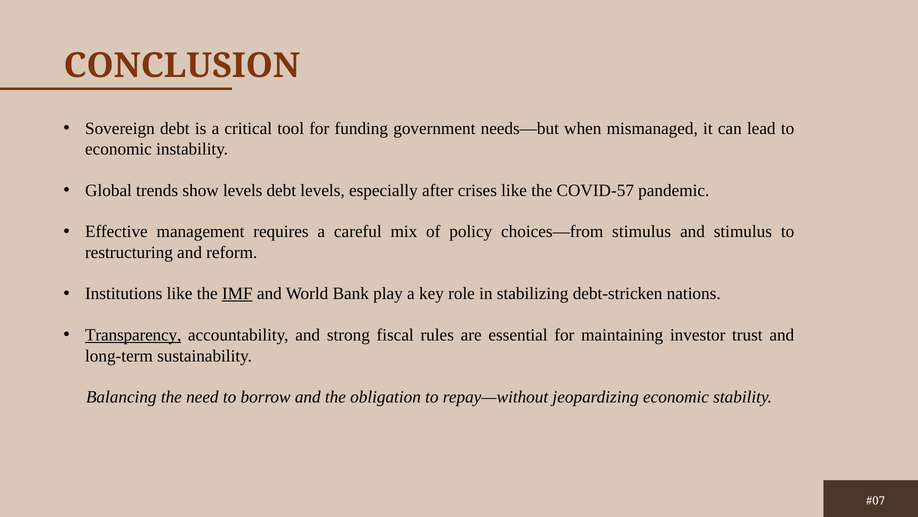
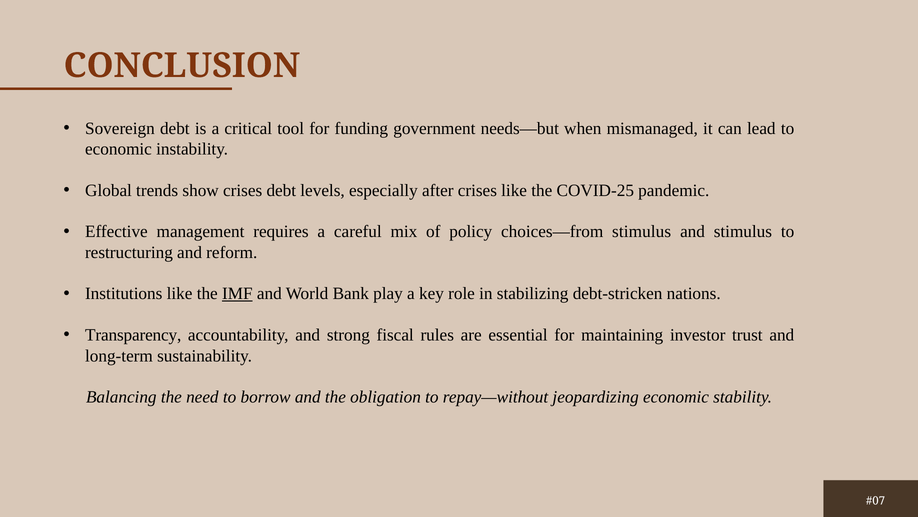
show levels: levels -> crises (243, 190)
COVID-57: COVID-57 -> COVID-25 (595, 190)
Transparency underline: present -> none (133, 335)
